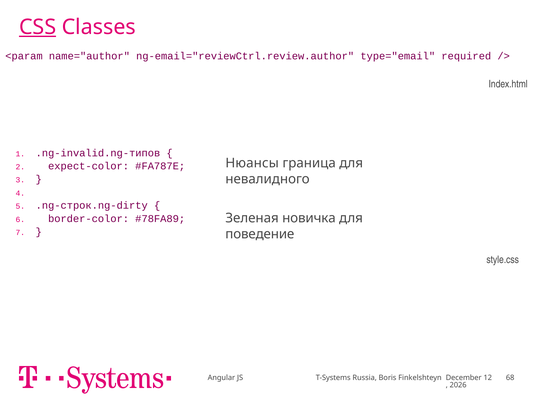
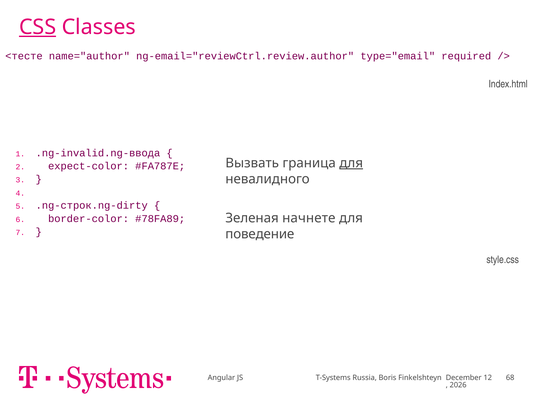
<param: <param -> <тесте (24, 56)
.ng-invalid.ng-типов: .ng-invalid.ng-типов -> .ng-invalid.ng-ввода (98, 153)
Нюансы: Нюансы -> Вызвать (252, 163)
для underline: none -> present (351, 163)
новичка: новичка -> начнете (309, 218)
